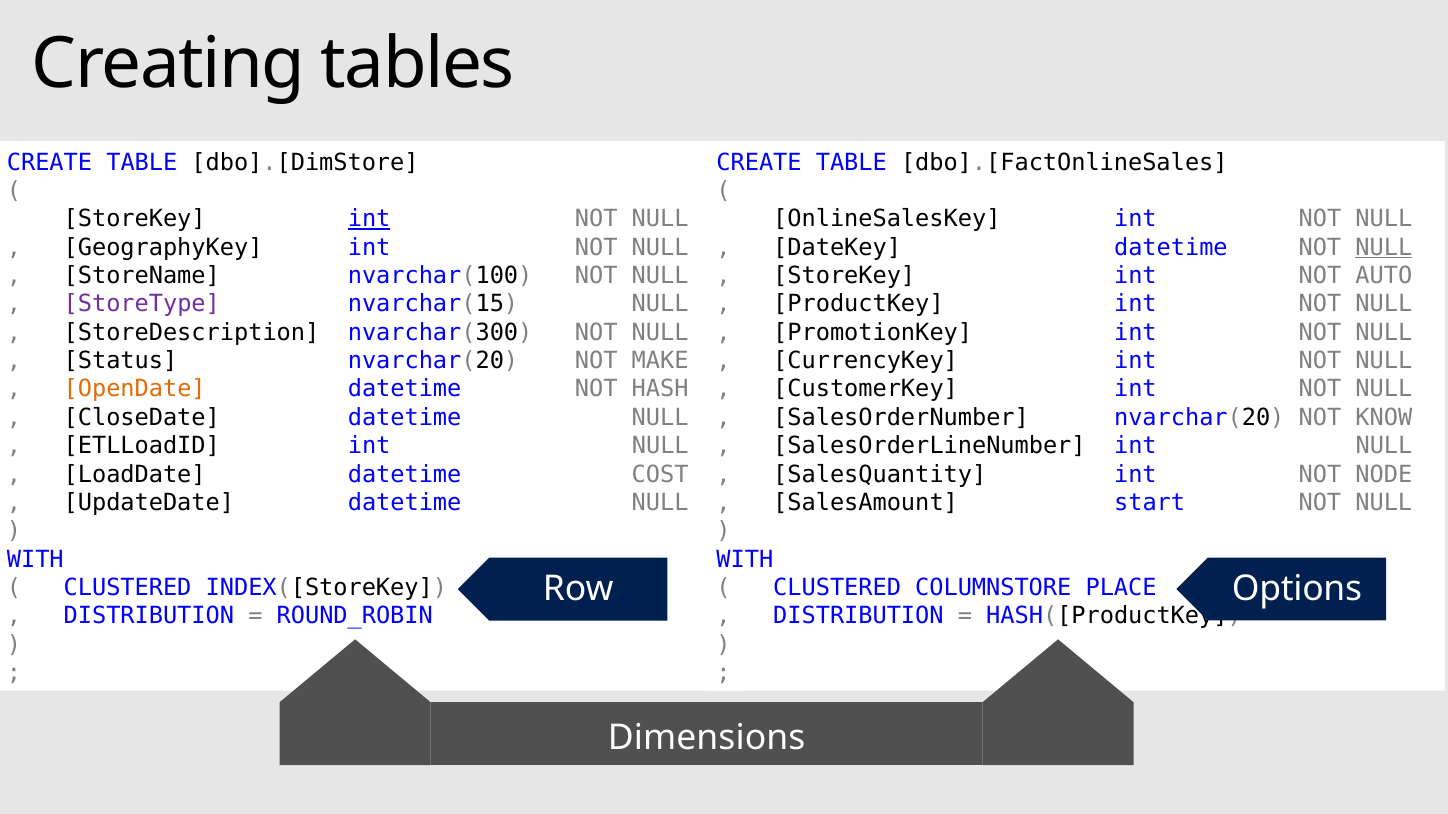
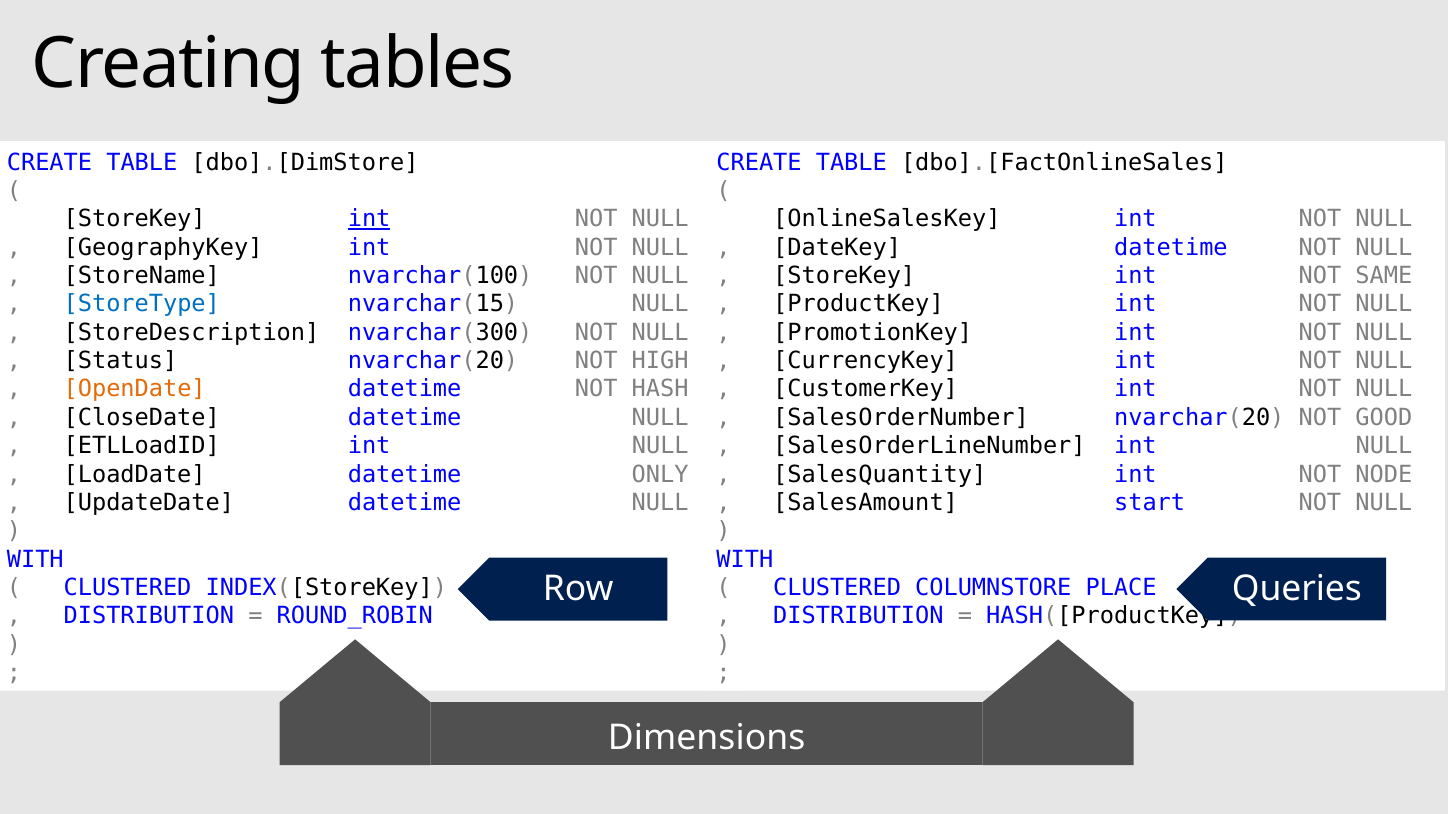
NULL underline: present -> none (1384, 247)
AUTO: AUTO -> SAME (1384, 276)
StoreType colour: purple -> blue (142, 304)
MAKE: MAKE -> HIGH (660, 361)
KNOW: KNOW -> GOOD (1384, 418)
COST: COST -> ONLY (660, 474)
Options: Options -> Queries (1297, 589)
